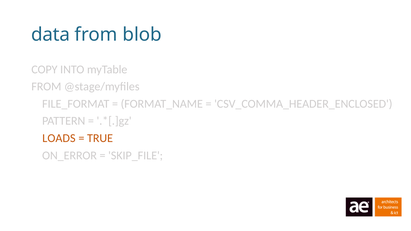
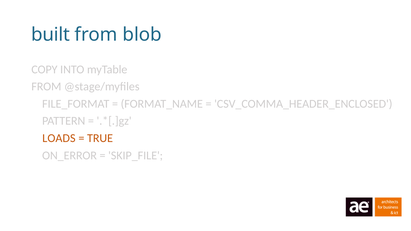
data: data -> built (51, 35)
